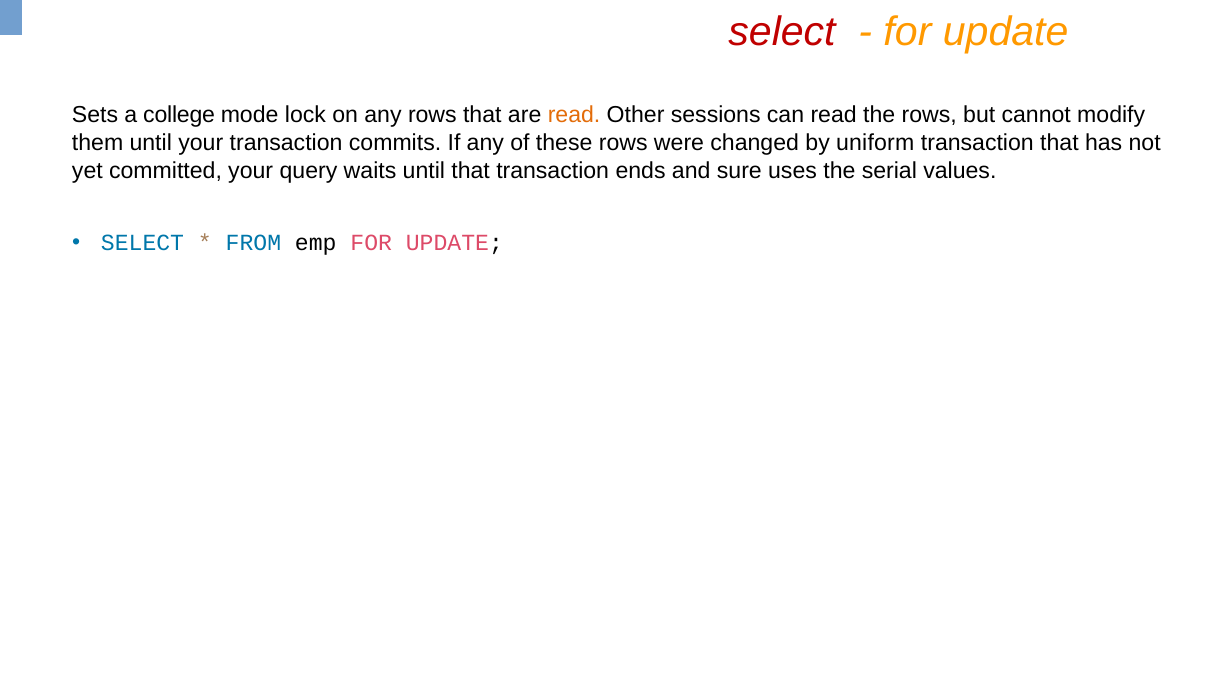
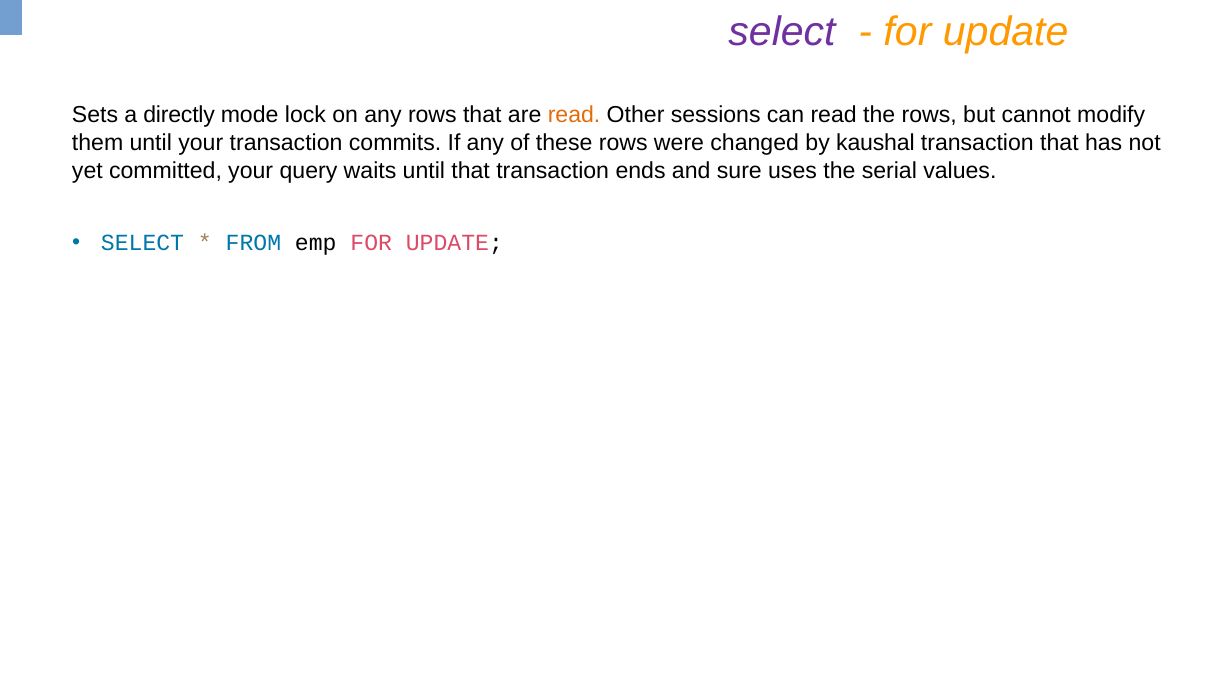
select colour: red -> purple (782, 32)
college: college -> directly (179, 115)
uniform: uniform -> kaushal (875, 143)
